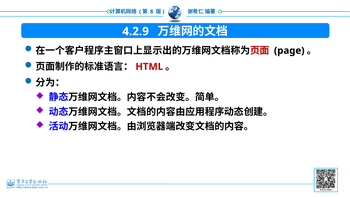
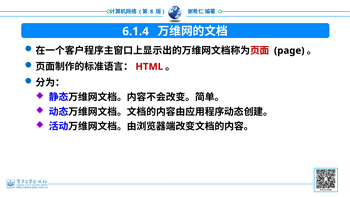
4.2.9: 4.2.9 -> 6.1.4 (136, 31)
